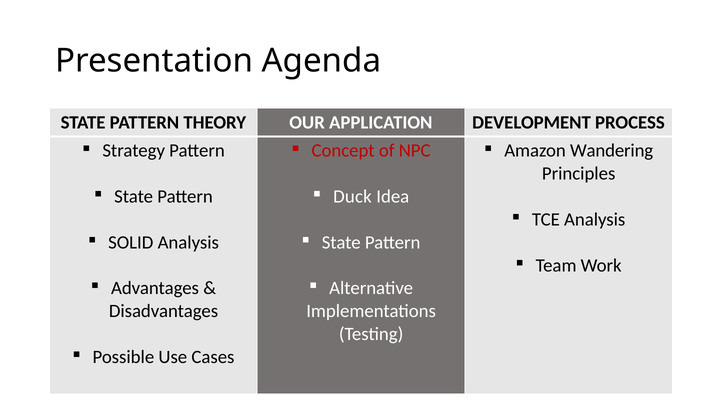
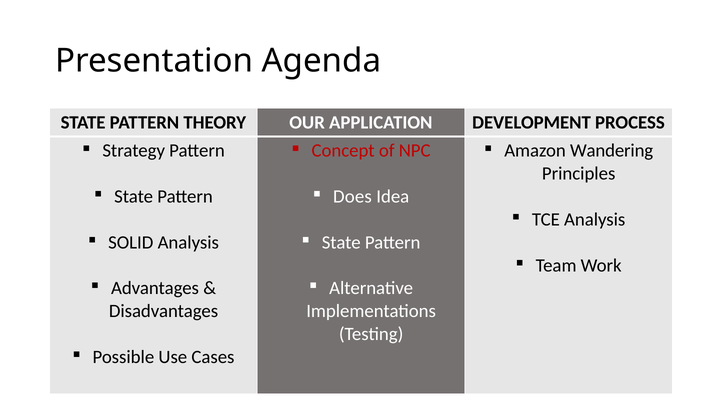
Duck: Duck -> Does (352, 197)
